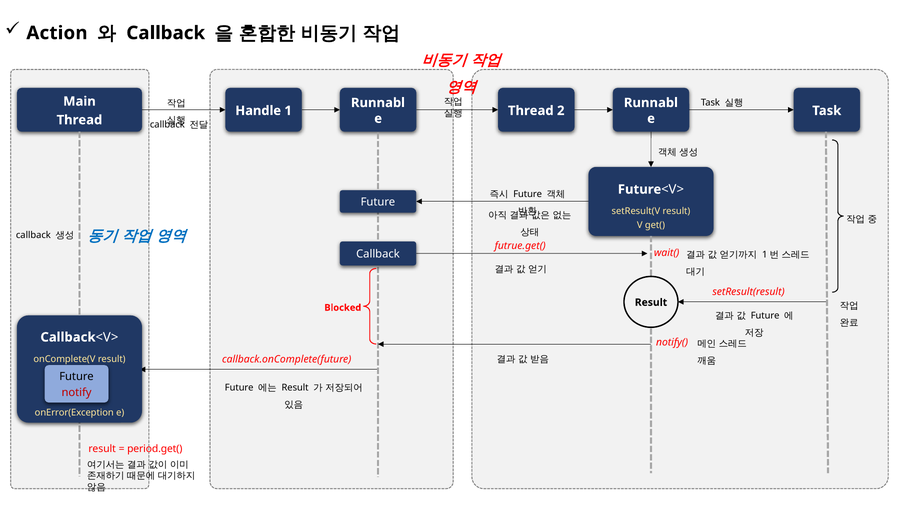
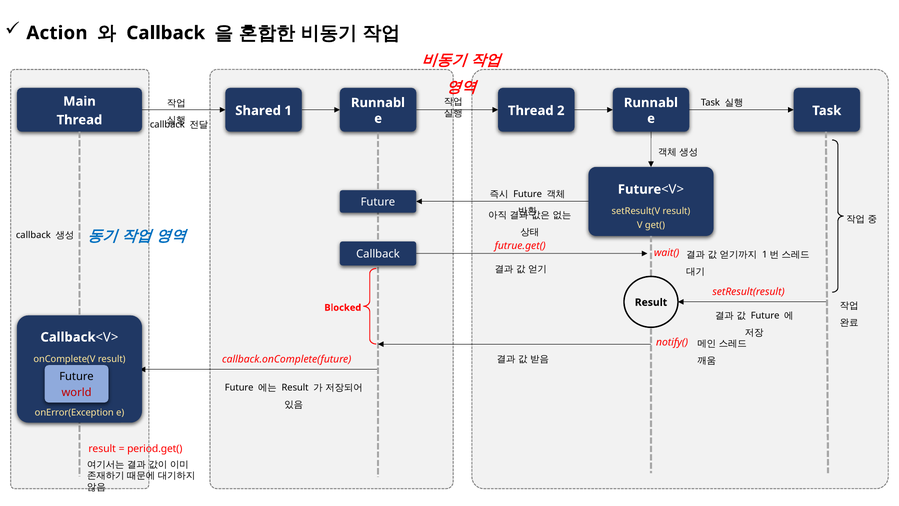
Handle: Handle -> Shared (258, 111)
notify: notify -> world (77, 392)
